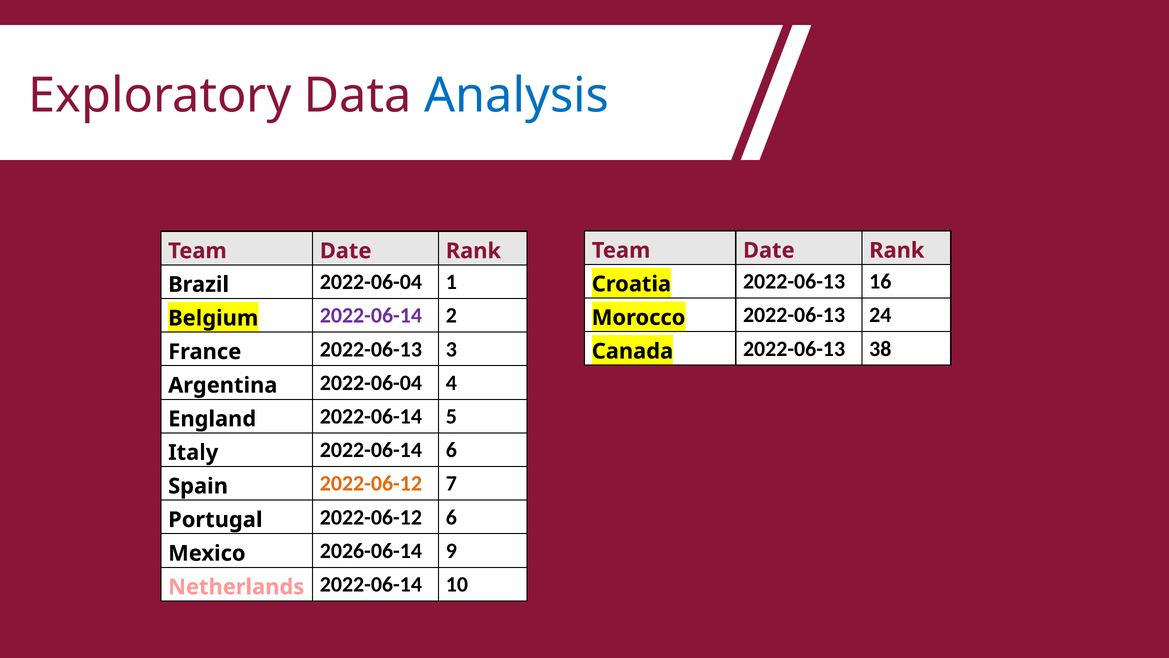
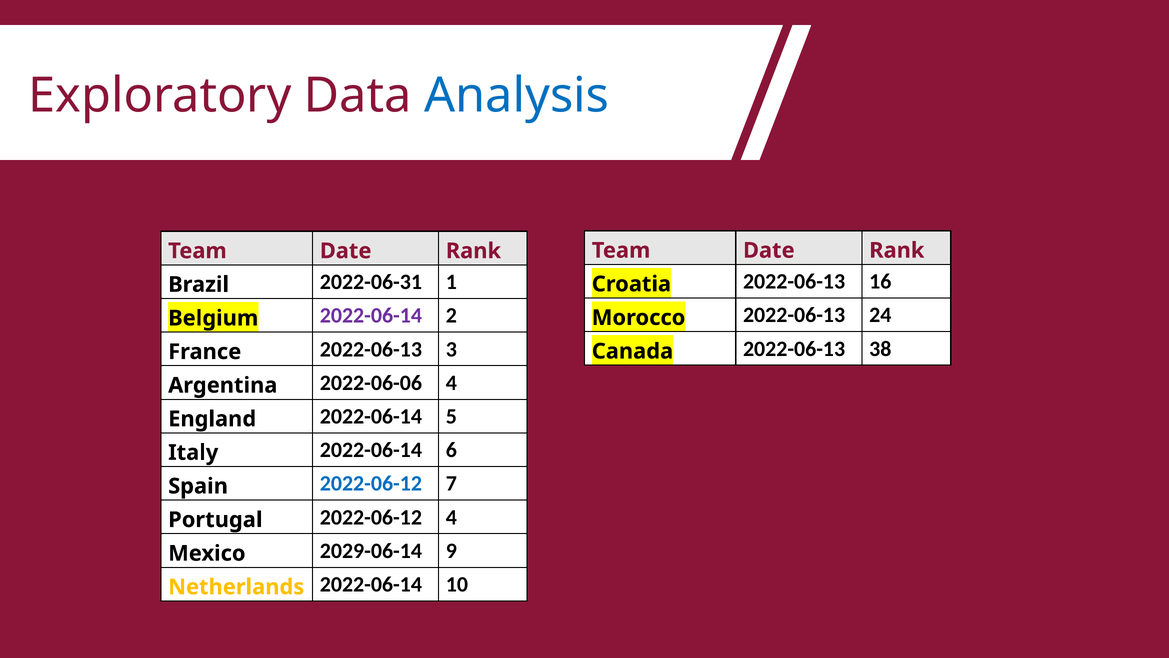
2022-06-04: 2022-06-04 -> 2022-06-31 (371, 282)
2022-06-04: 2022-06-04 -> 2022-06-06 (371, 383)
2022-06-12 colour: orange -> blue (371, 483)
2022-06-12 6: 6 -> 4 (451, 517)
2026-06-14: 2026-06-14 -> 2029-06-14 (371, 551)
Netherlands colour: pink -> yellow (236, 587)
